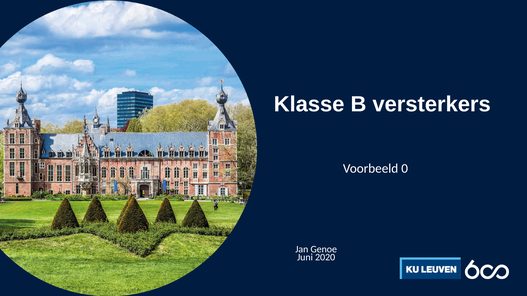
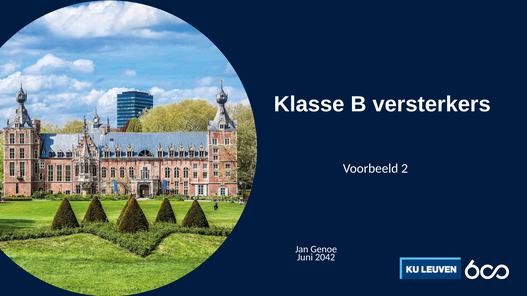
0: 0 -> 2 (405, 169)
2020: 2020 -> 2042 (325, 258)
